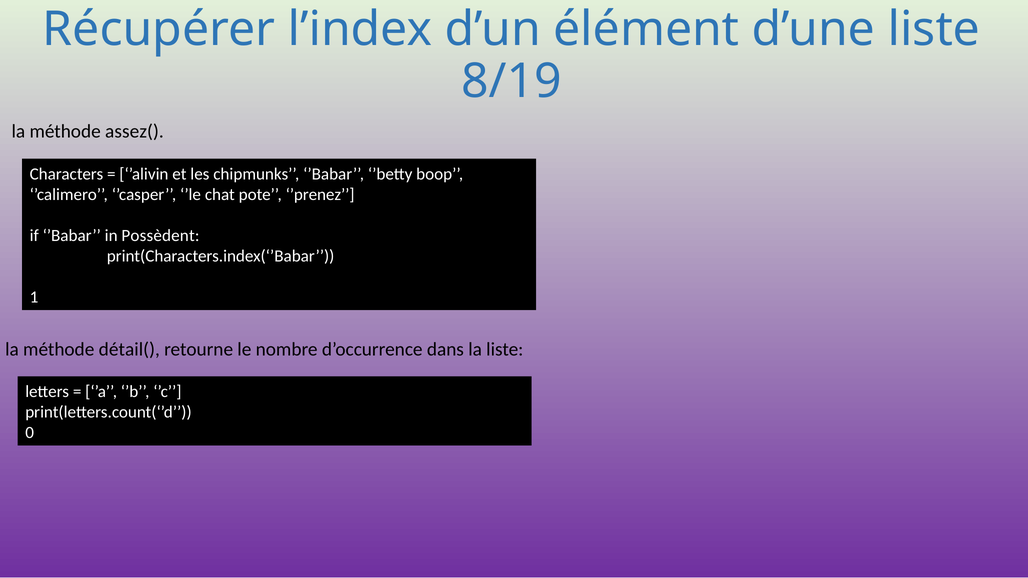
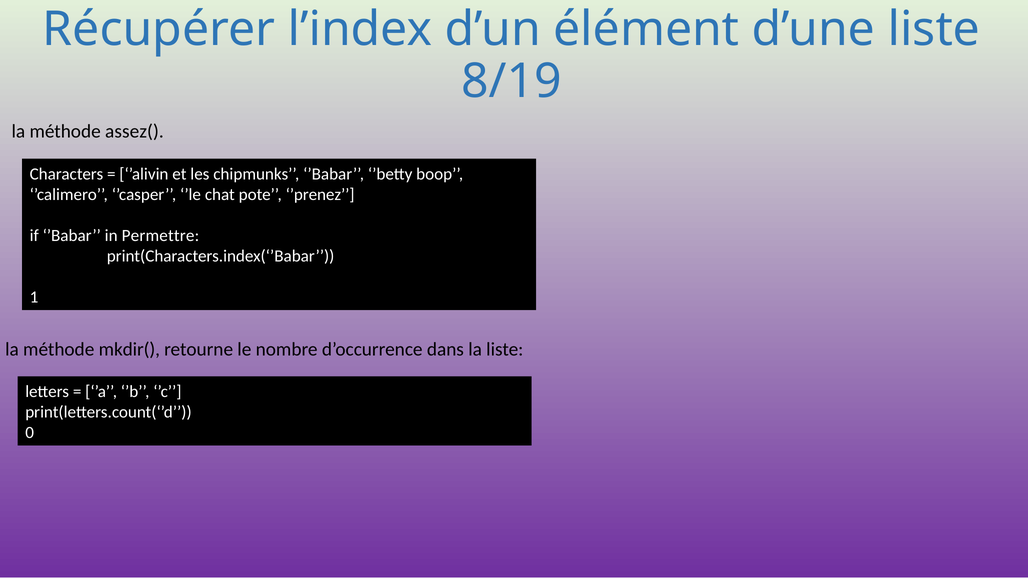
Possèdent: Possèdent -> Permettre (160, 236)
détail(: détail( -> mkdir( (129, 349)
